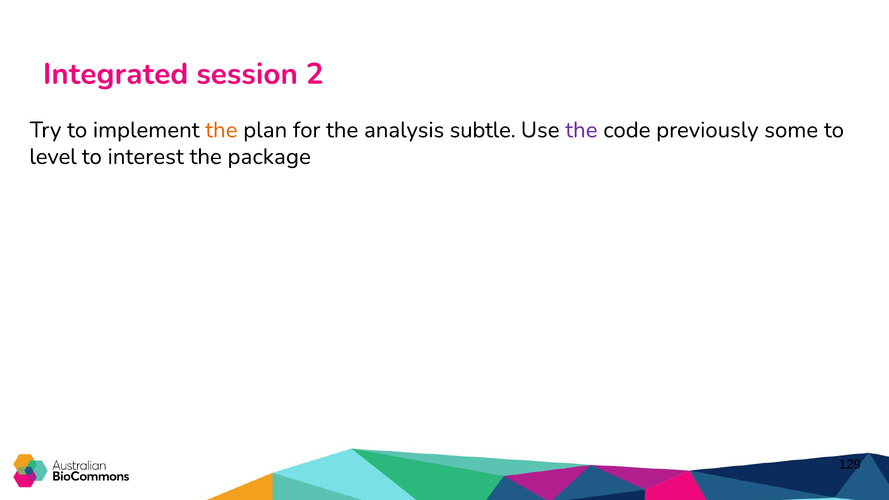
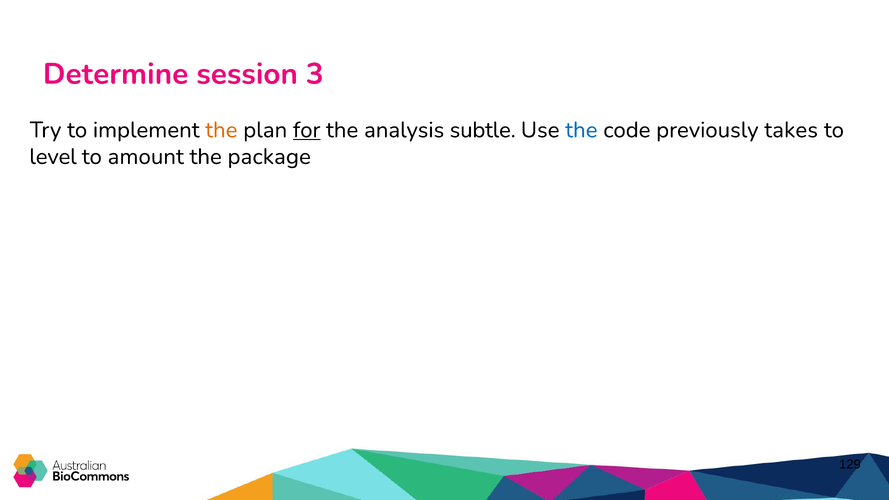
Integrated: Integrated -> Determine (116, 74)
2: 2 -> 3 (315, 74)
for underline: none -> present (307, 130)
the colour: purple -> blue (581, 130)
some: some -> takes (791, 130)
interest: interest -> amount (146, 157)
